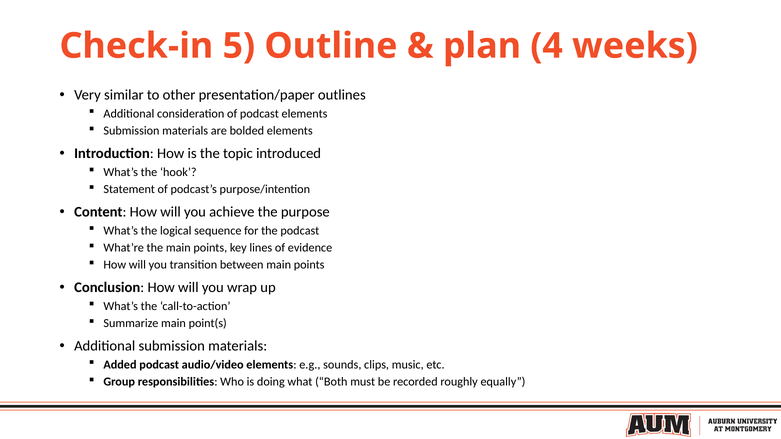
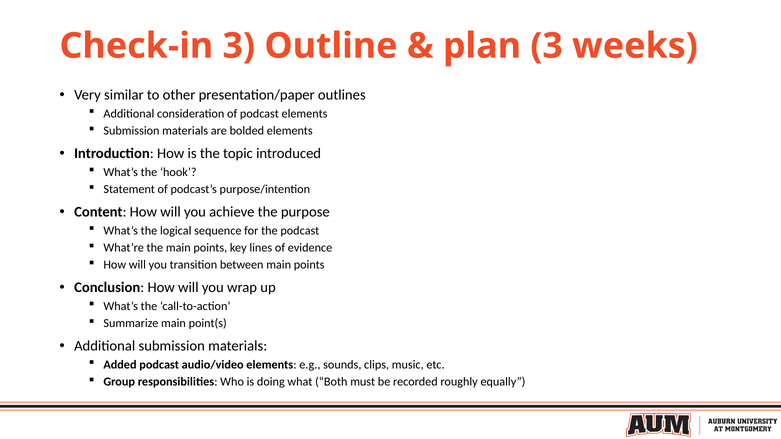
Check-in 5: 5 -> 3 (239, 46)
plan 4: 4 -> 3 (547, 46)
